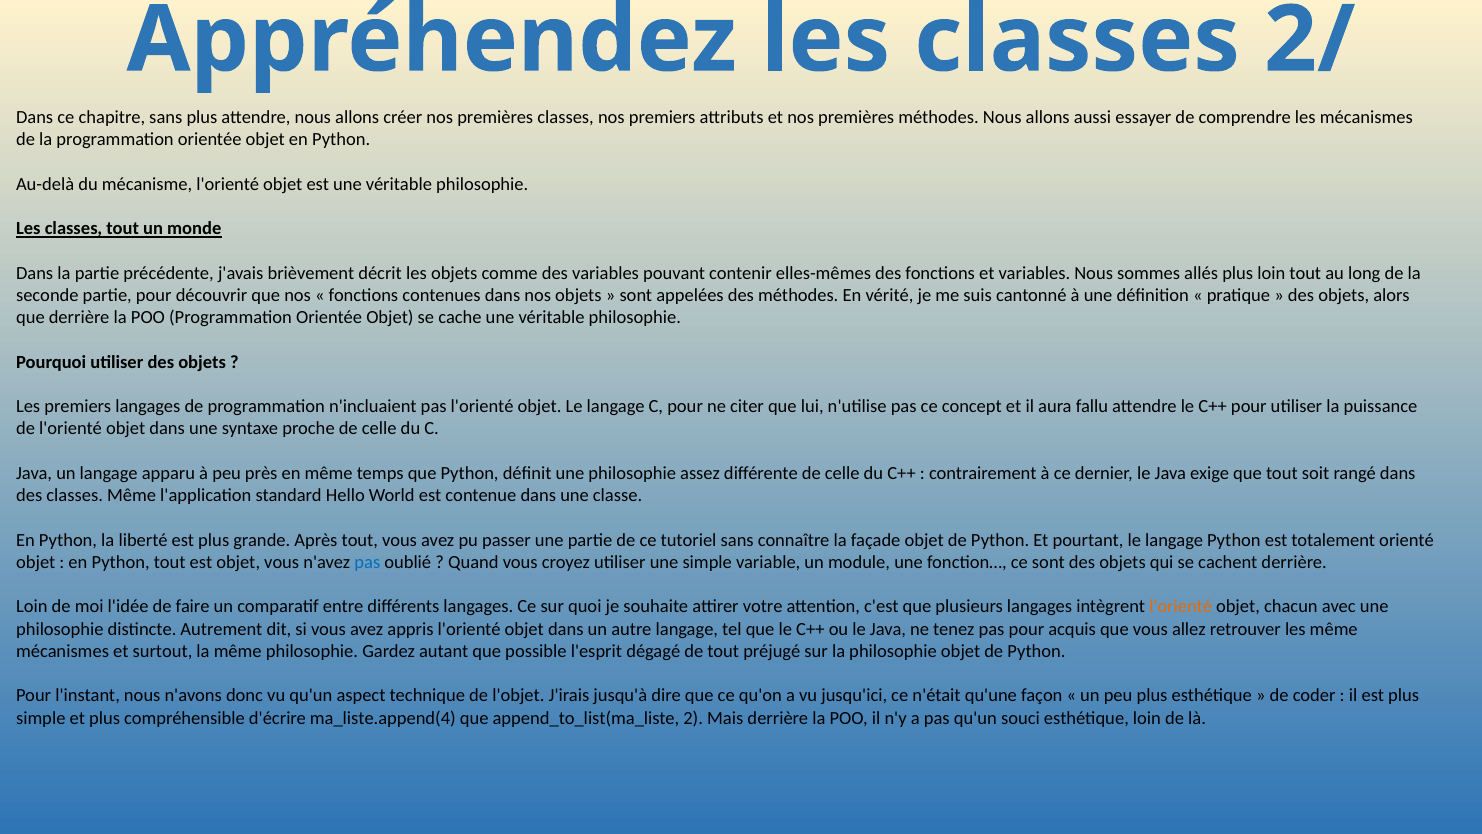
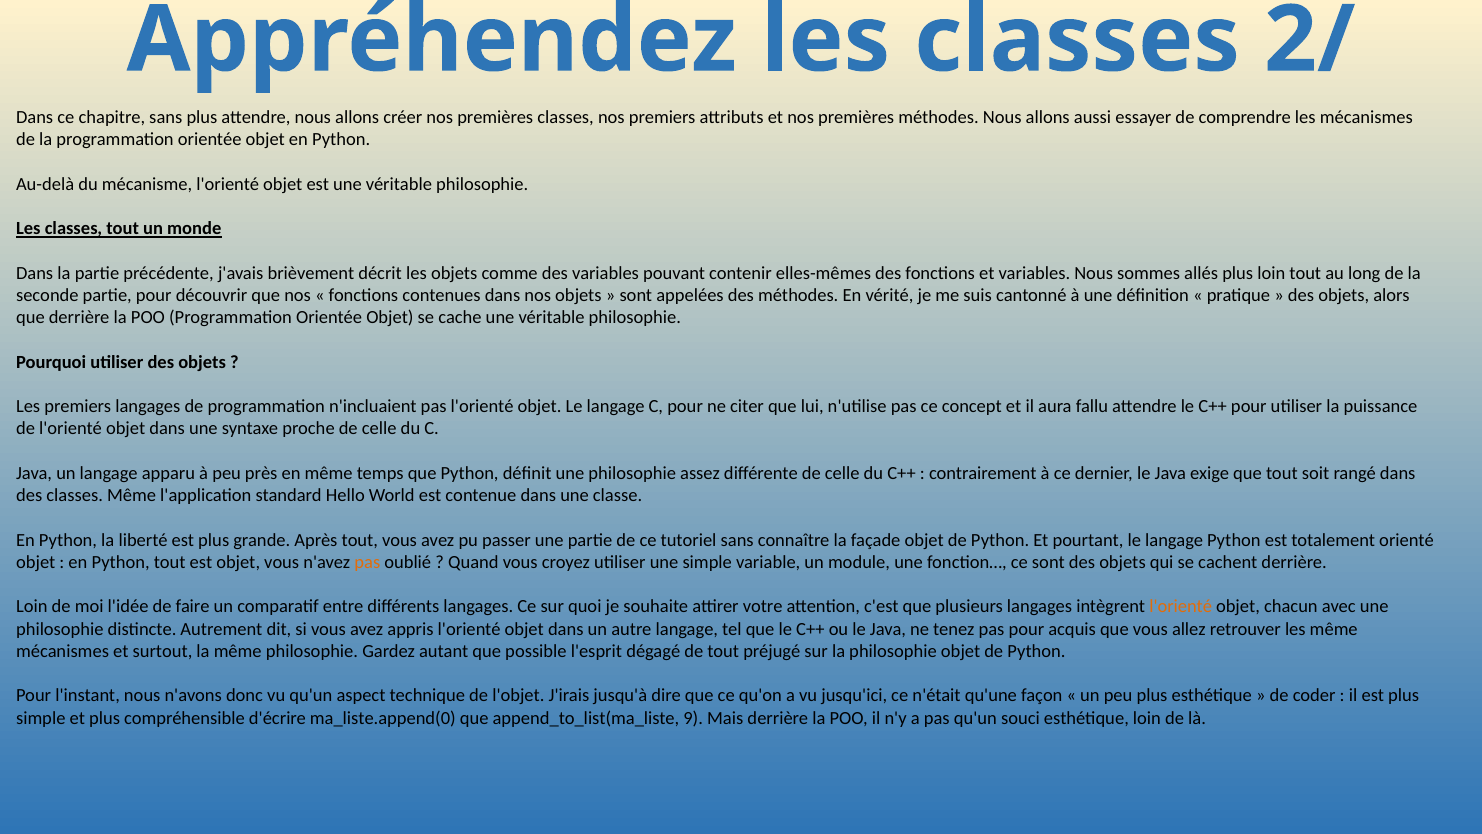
pas colour: blue -> orange (367, 562)
ma_liste.append(4: ma_liste.append(4 -> ma_liste.append(0 (383, 718)
2: 2 -> 9 (693, 718)
